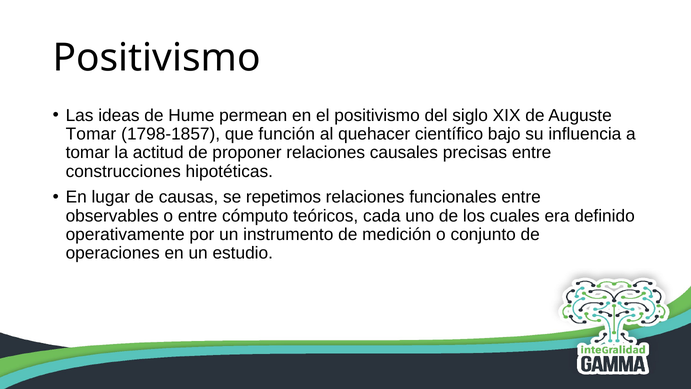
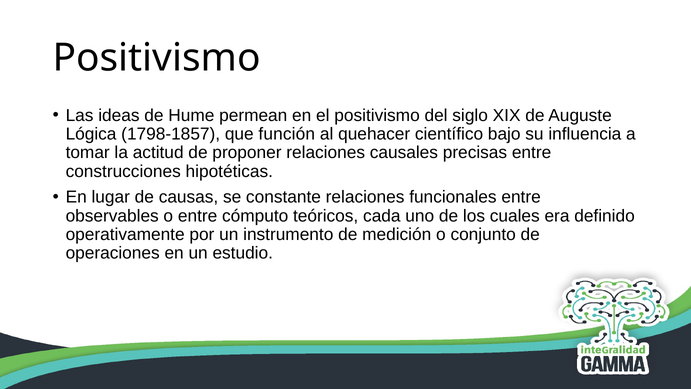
Tomar: Tomar -> Lógica (91, 134)
repetimos: repetimos -> constante (283, 197)
